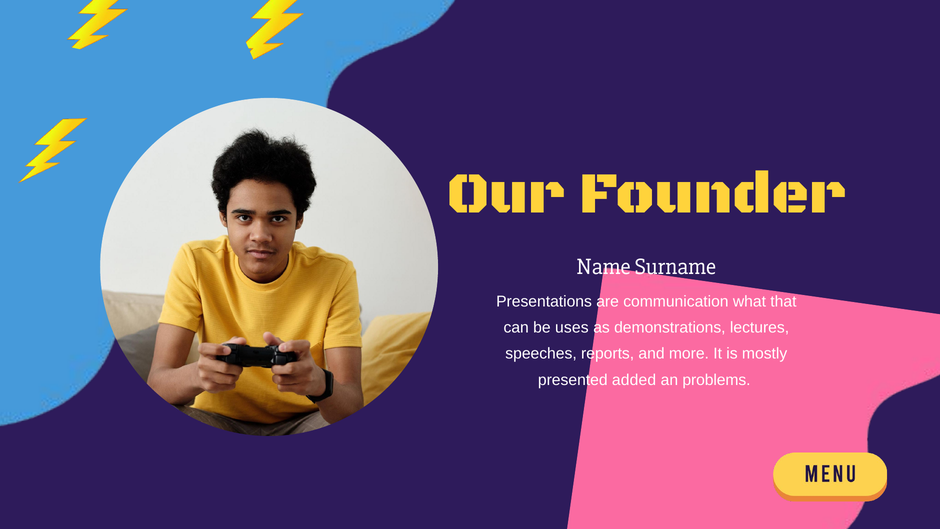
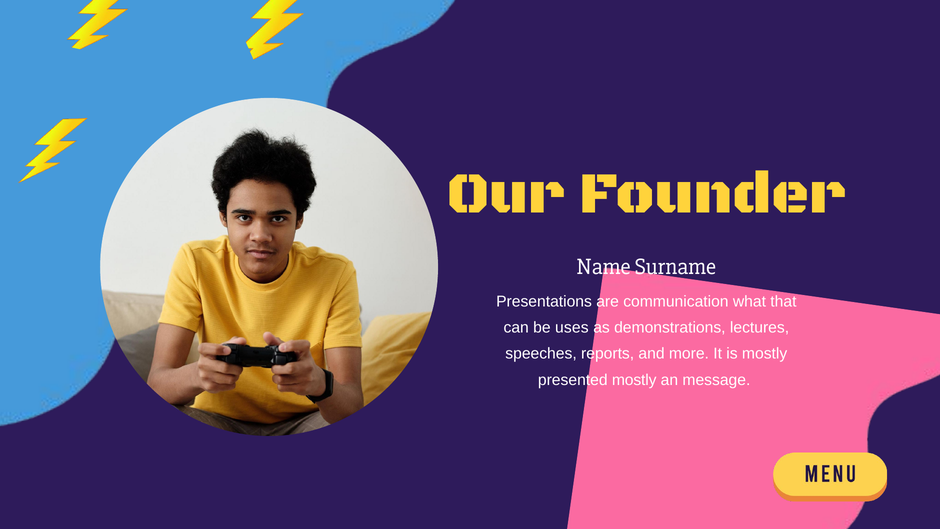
presented added: added -> mostly (634, 380)
problems: problems -> message (716, 380)
